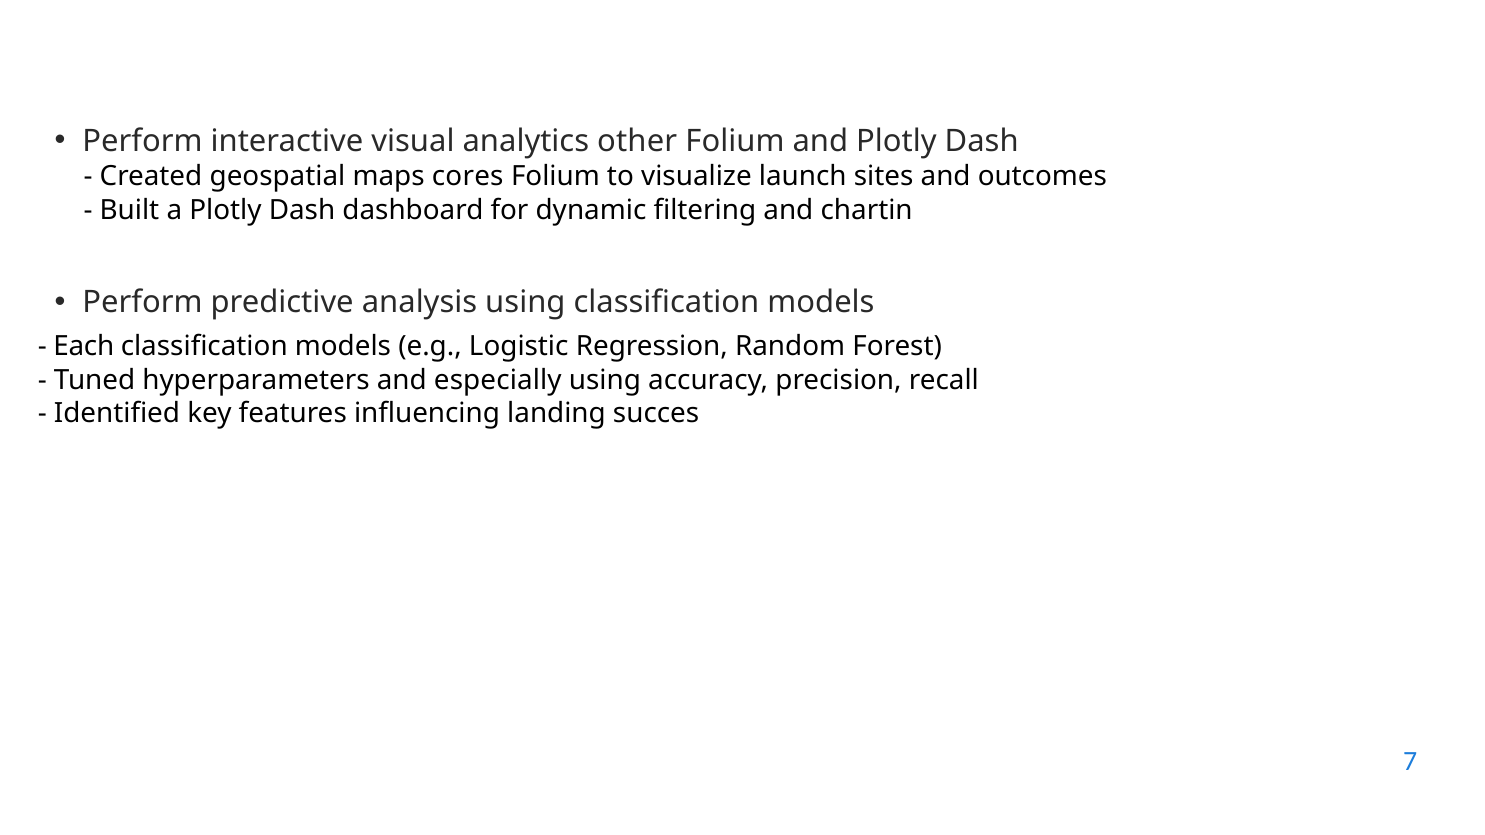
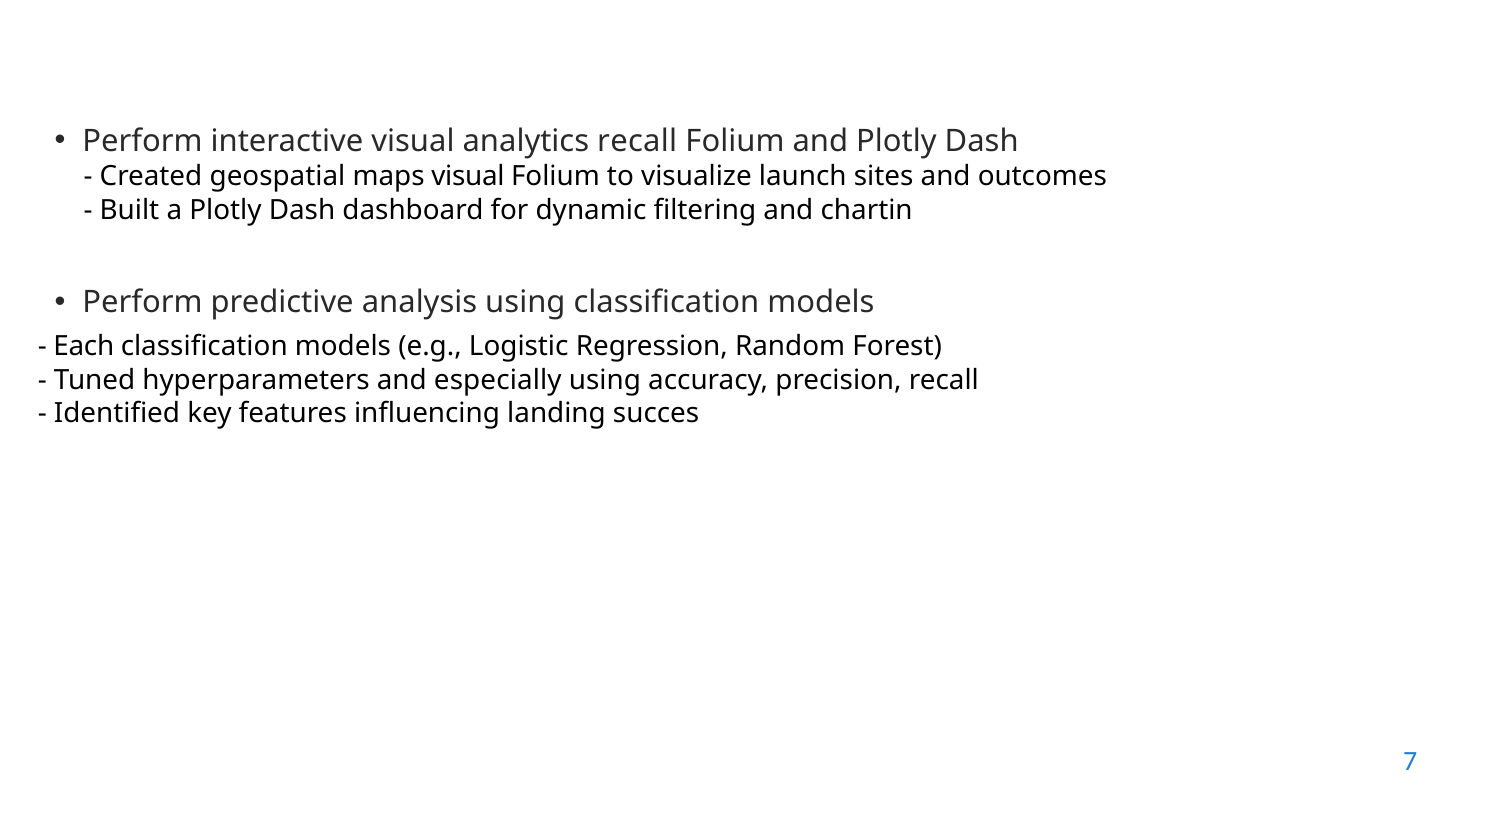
analytics other: other -> recall (637, 142)
maps cores: cores -> visual (468, 177)
